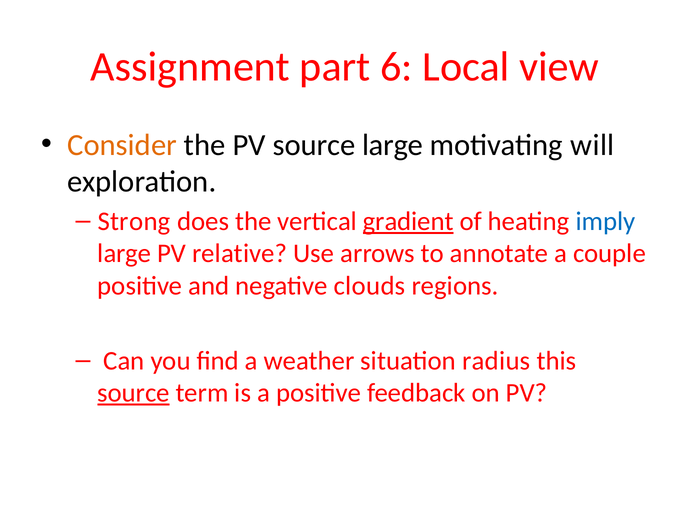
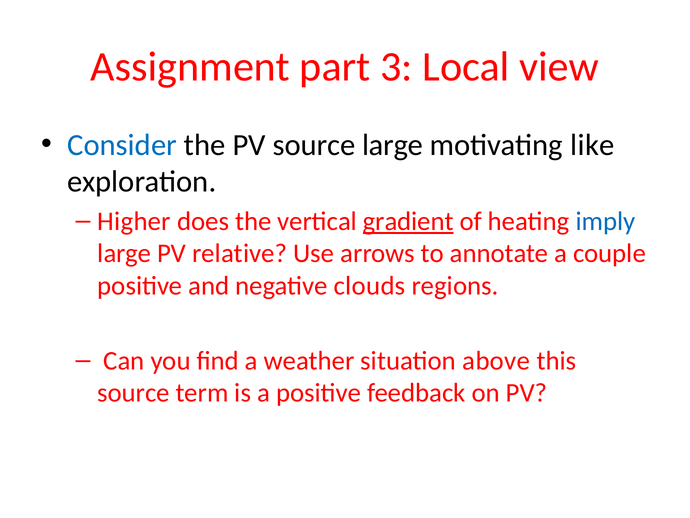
6: 6 -> 3 (396, 67)
Consider colour: orange -> blue (122, 145)
will: will -> like (592, 145)
Strong: Strong -> Higher (134, 221)
radius: radius -> above (496, 360)
source underline: present -> none (134, 393)
